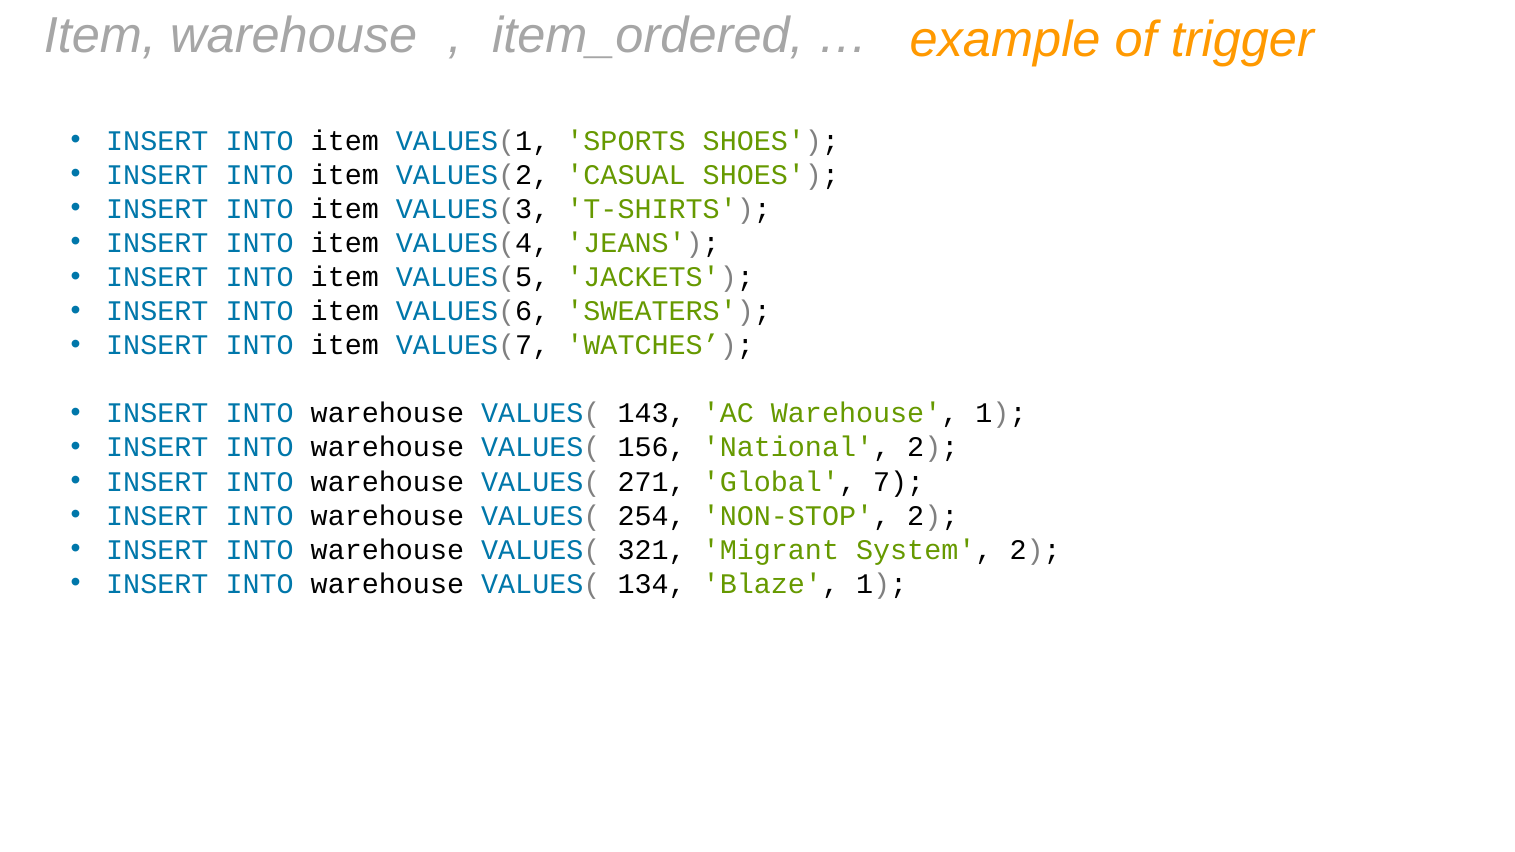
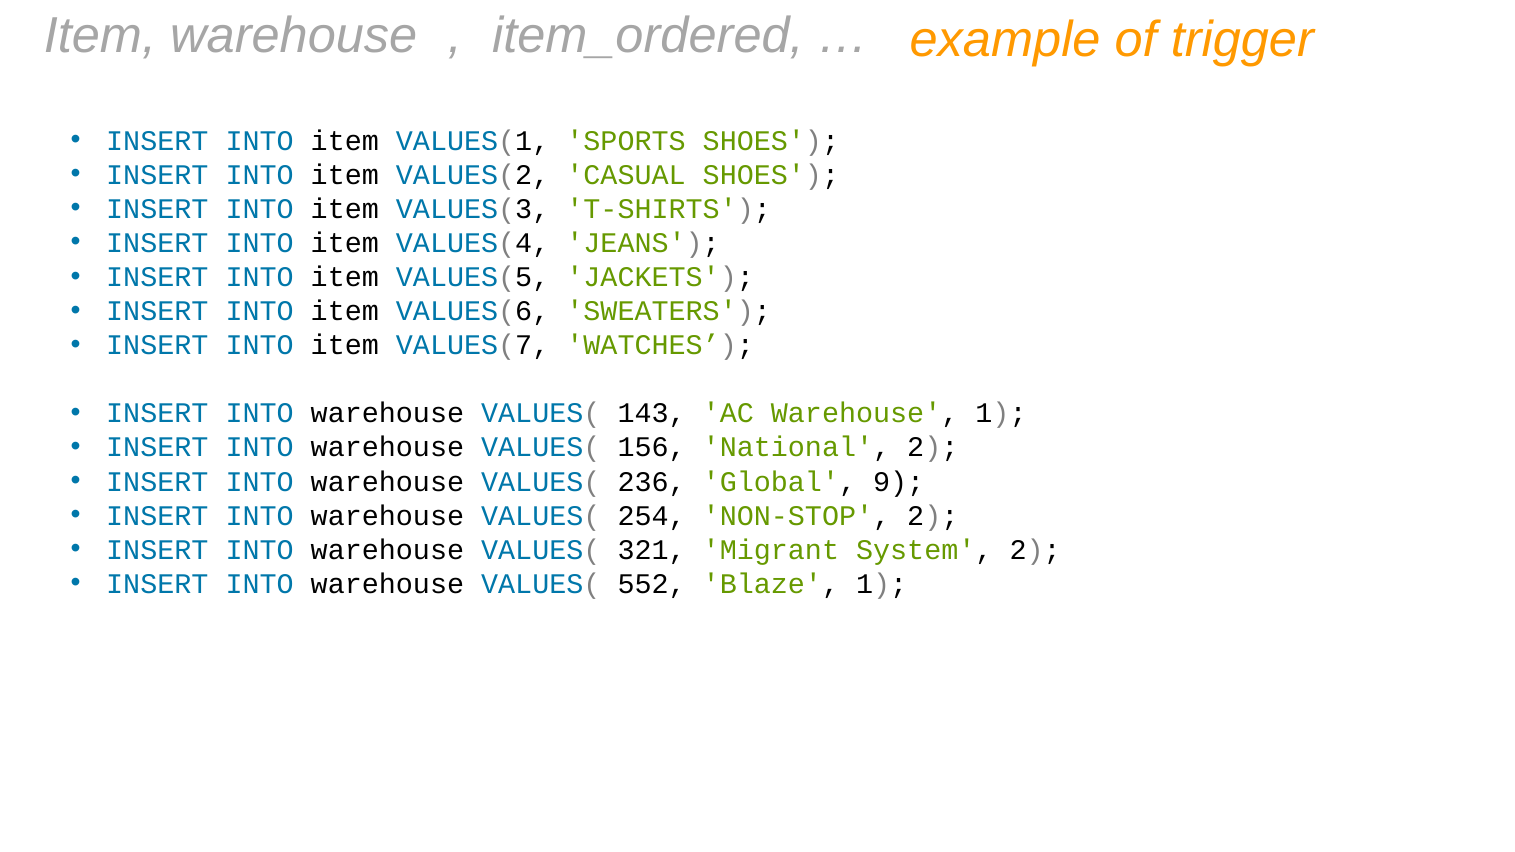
271: 271 -> 236 (652, 482)
7: 7 -> 9 (899, 482)
134: 134 -> 552 (652, 584)
